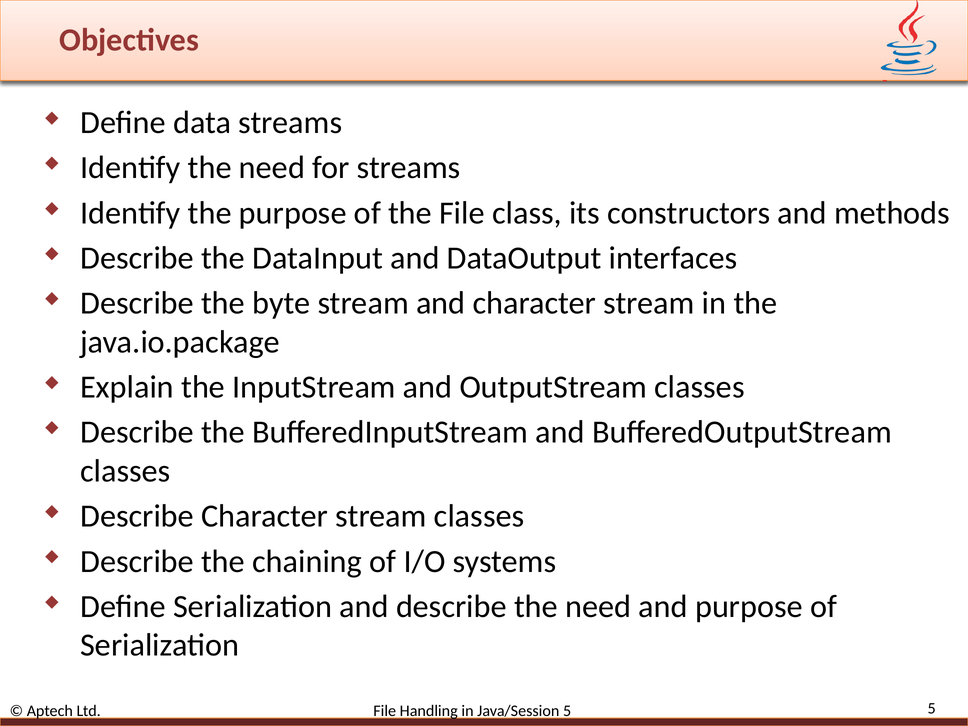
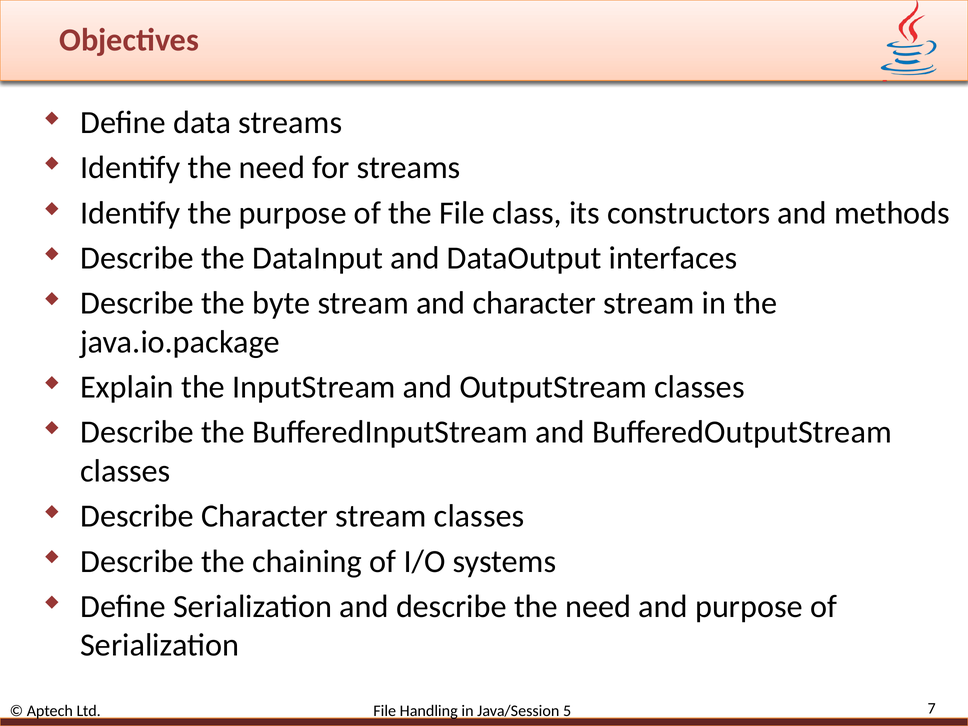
5 5: 5 -> 7 (932, 708)
